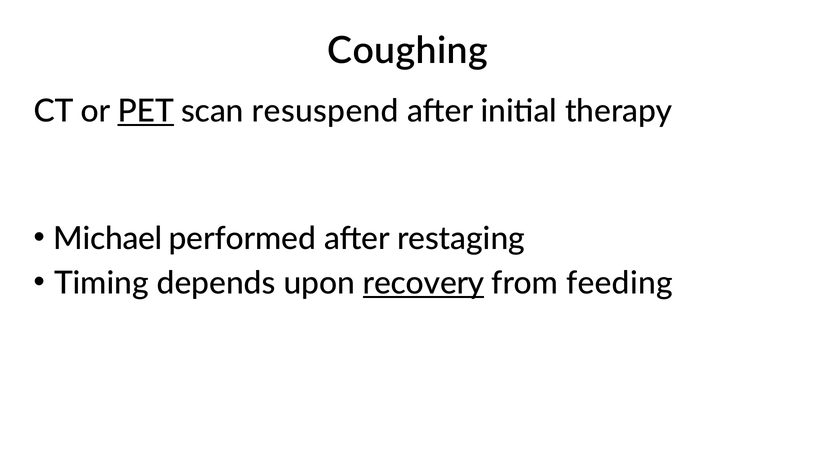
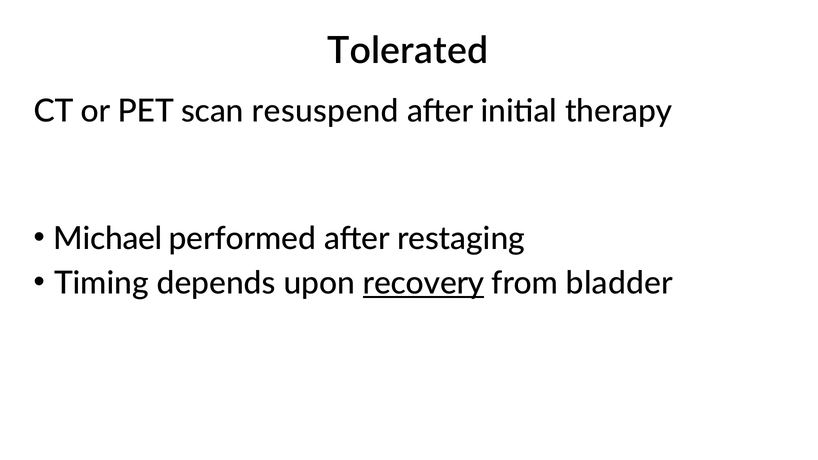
Coughing: Coughing -> Tolerated (408, 51)
PET underline: present -> none (146, 111)
feeding: feeding -> bladder (619, 283)
